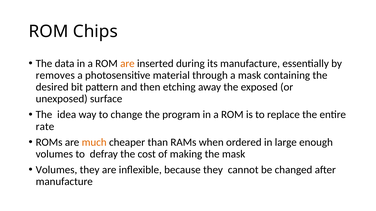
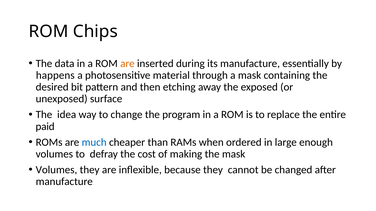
removes: removes -> happens (55, 75)
rate: rate -> paid (45, 127)
much colour: orange -> blue (94, 142)
